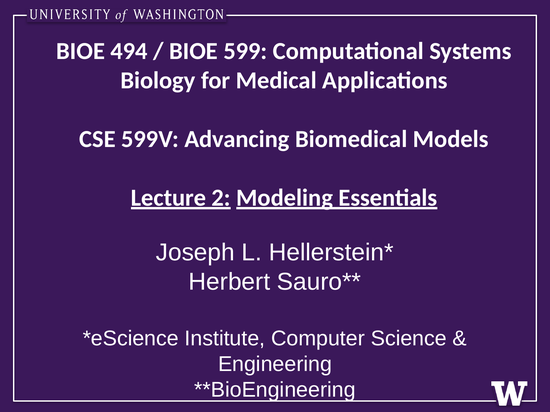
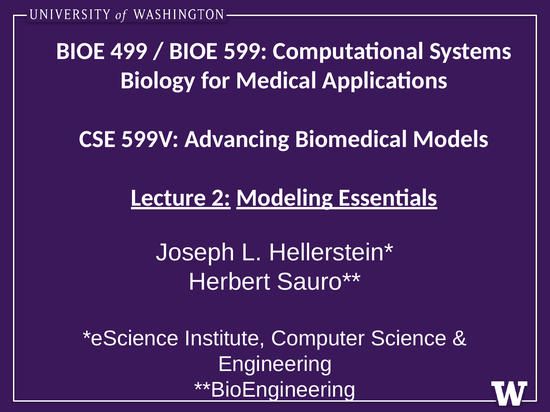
494: 494 -> 499 (129, 51)
